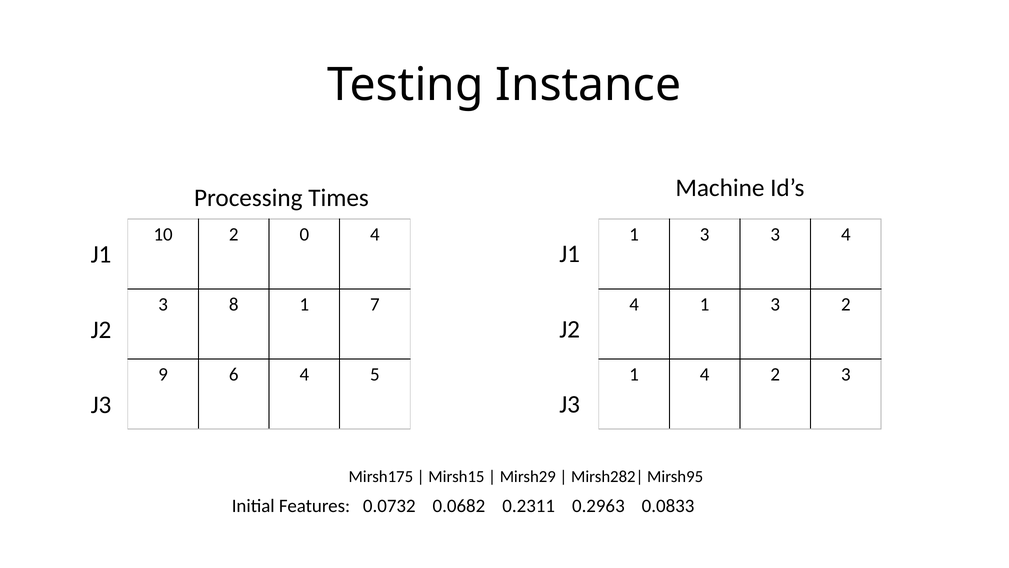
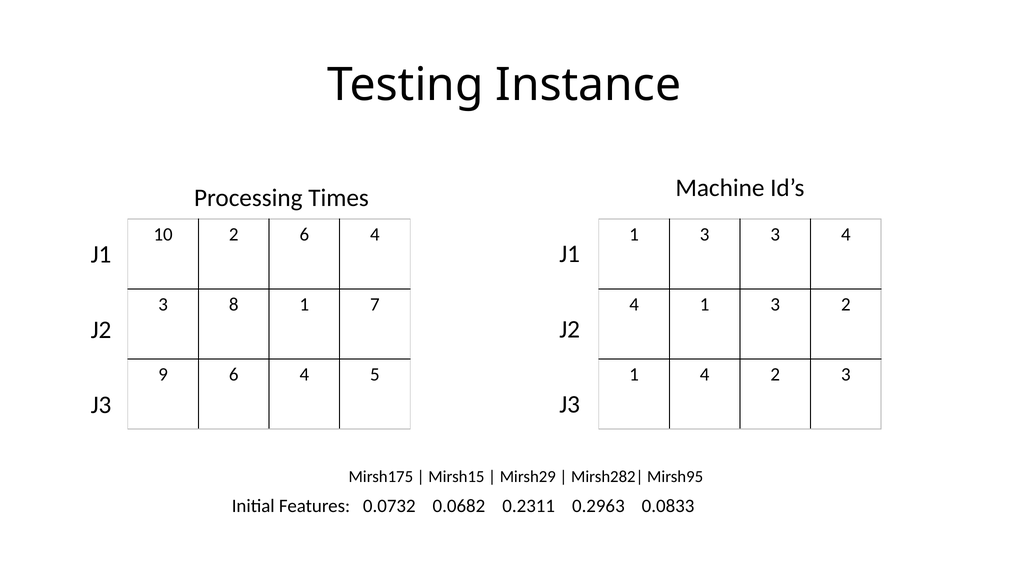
2 0: 0 -> 6 (304, 235)
